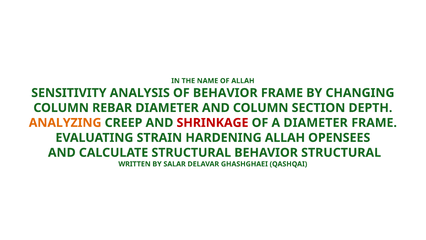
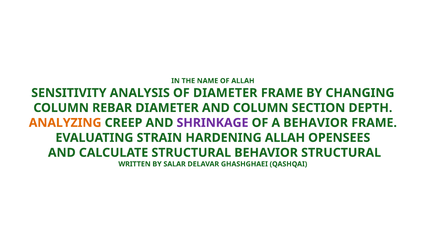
OF BEHAVIOR: BEHAVIOR -> DIAMETER (225, 93)
SHRINKAGE colour: red -> purple (213, 123)
A DIAMETER: DIAMETER -> BEHAVIOR (316, 123)
